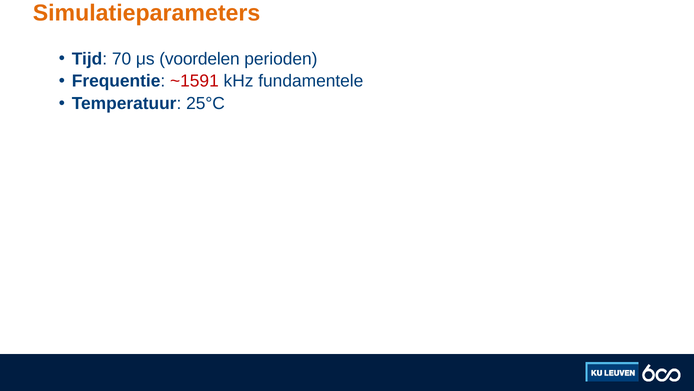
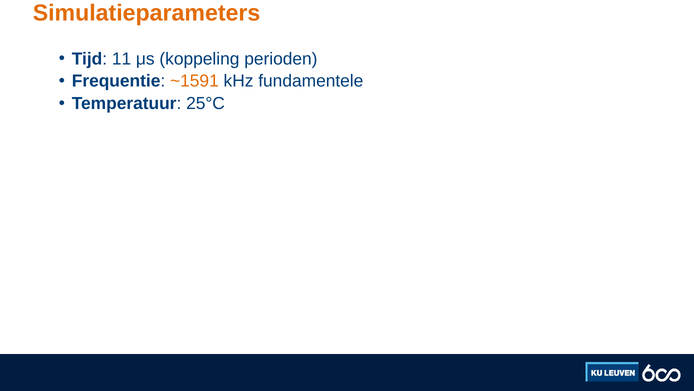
70: 70 -> 11 (122, 59)
voordelen: voordelen -> koppeling (199, 59)
~1591 colour: red -> orange (194, 81)
